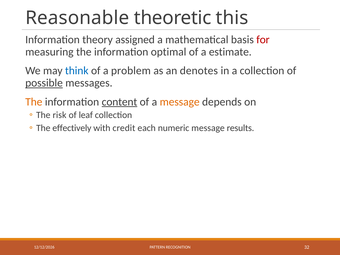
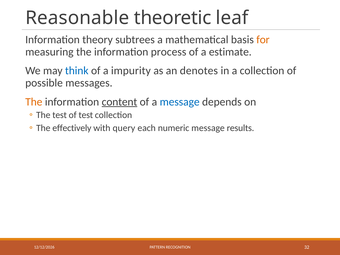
this: this -> leaf (232, 18)
assigned: assigned -> subtrees (135, 40)
for colour: red -> orange (263, 40)
optimal: optimal -> process (169, 52)
problem: problem -> impurity (131, 71)
possible underline: present -> none (44, 83)
message colour: orange -> blue (180, 102)
The risk: risk -> test (60, 115)
of leaf: leaf -> test (86, 115)
credit: credit -> query (124, 128)
